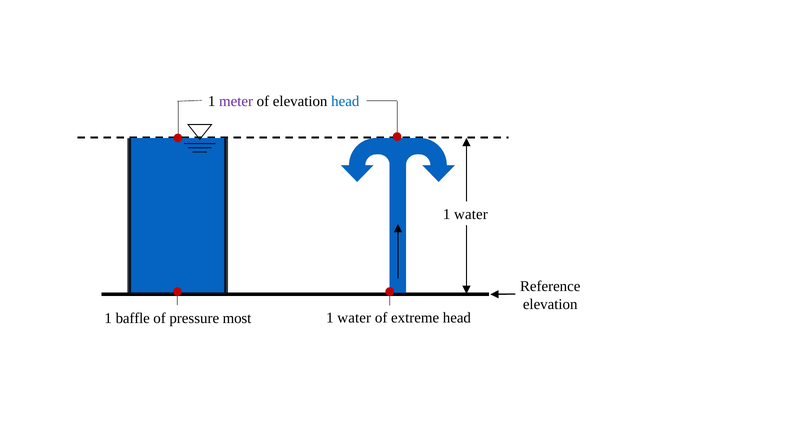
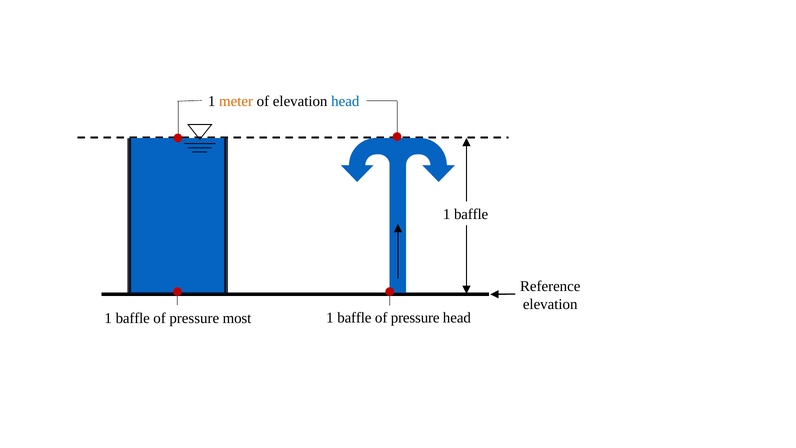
meter colour: purple -> orange (236, 101)
water: water -> baffle (471, 214)
water: water -> baffle (354, 318)
extreme: extreme -> pressure (415, 318)
